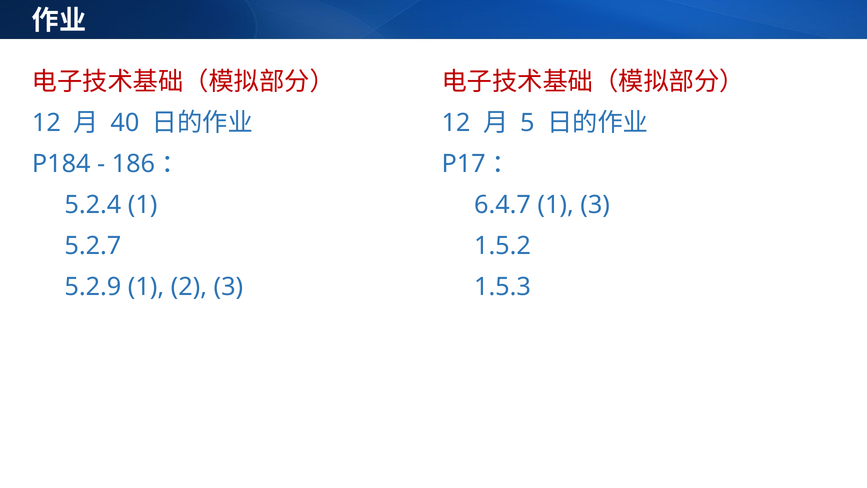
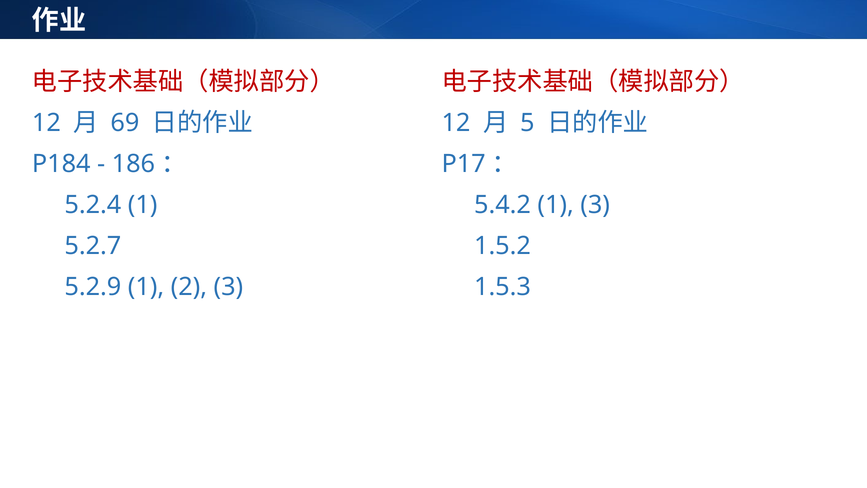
40: 40 -> 69 (125, 123)
6.4.7: 6.4.7 -> 5.4.2 (503, 205)
